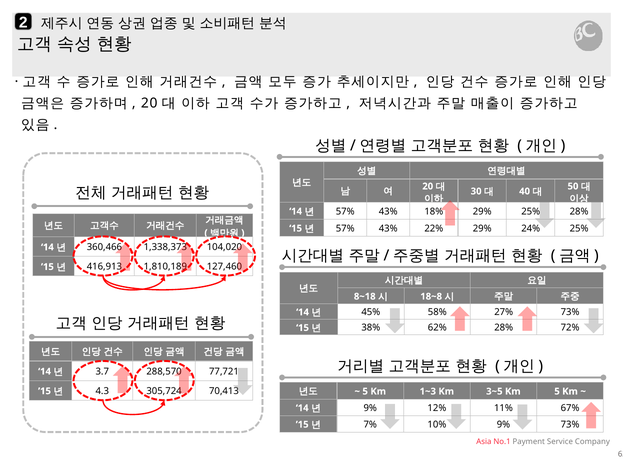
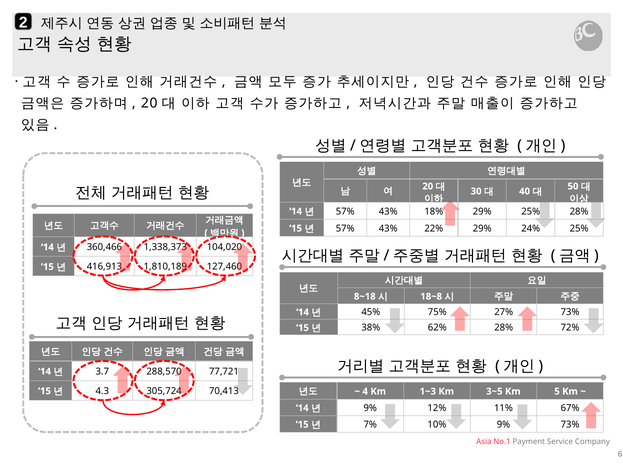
58%: 58% -> 75% (437, 312)
5: 5 -> 4 (365, 392)
